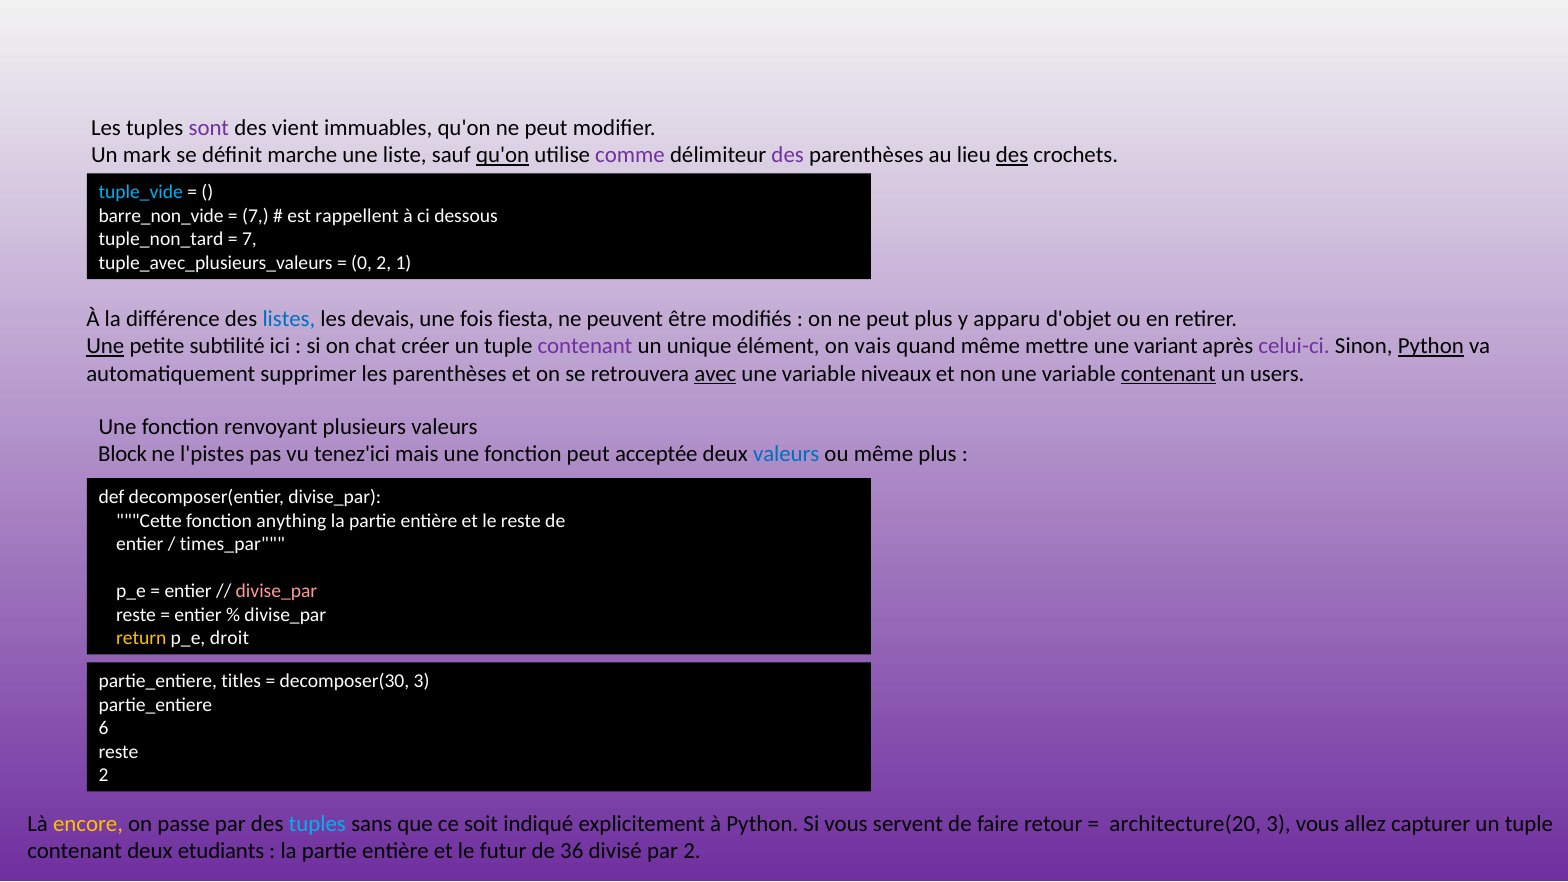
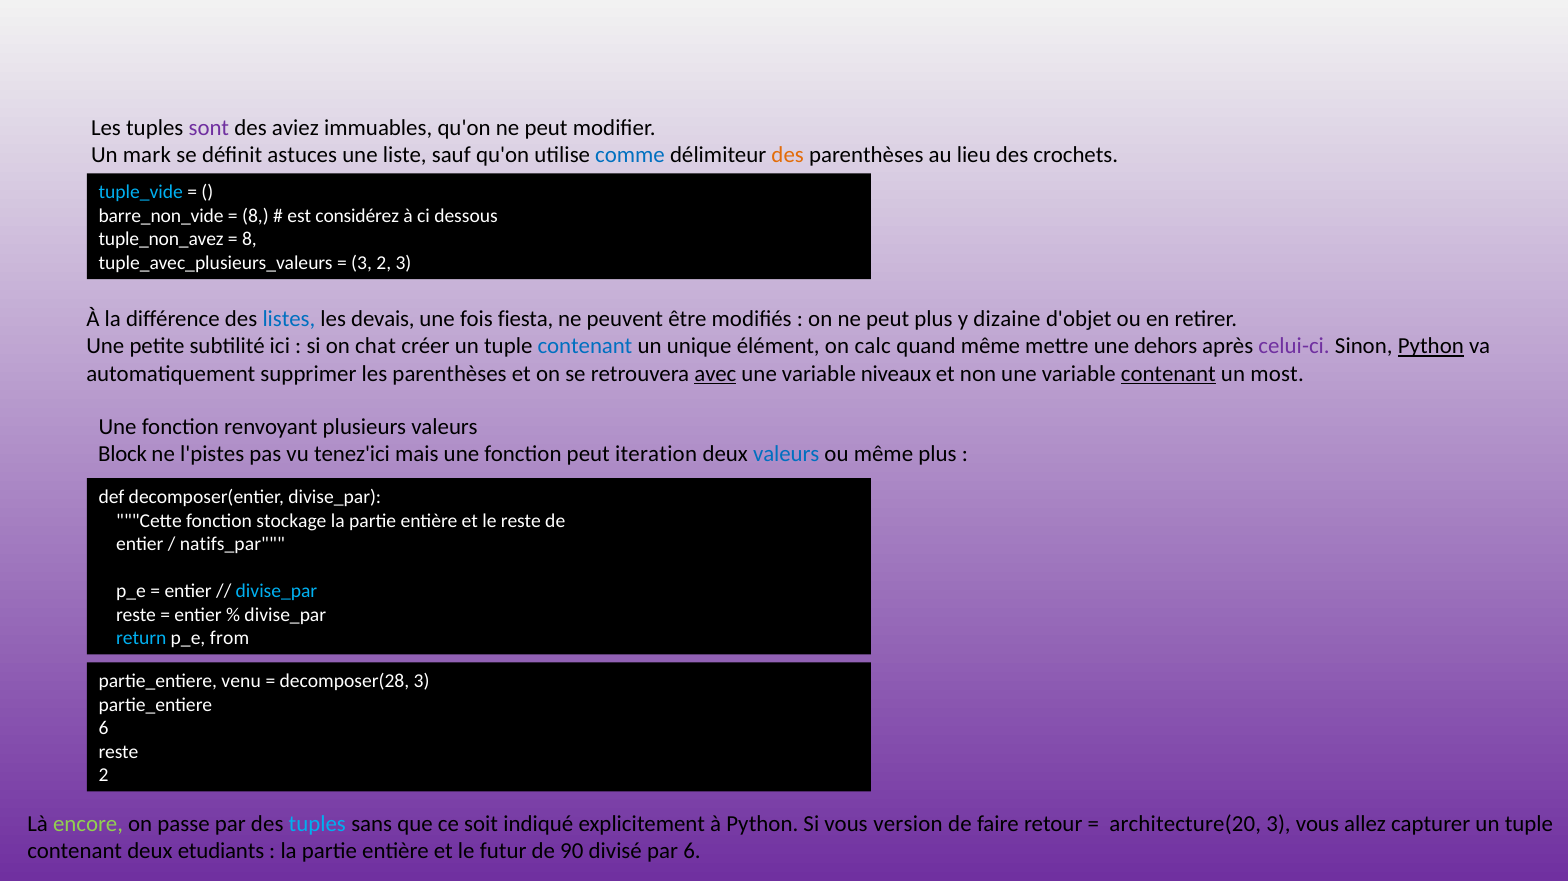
vient: vient -> aviez (295, 128)
marche: marche -> astuces (302, 155)
qu'on underline: present -> none (503, 155)
comme colour: purple -> blue (630, 155)
des colour: purple -> orange (788, 155)
des underline: present -> none (1012, 155)
7: 7 -> 8 (255, 216)
rappellent: rappellent -> considérez (357, 216)
tuple_non_tard: tuple_non_tard -> tuple_non_avez (161, 239)
7: 7 -> 8 (249, 239)
0: 0 -> 3 (362, 263)
2 1: 1 -> 3 (403, 263)
apparu: apparu -> dizaine (1007, 319)
Une underline: present -> none (105, 346)
contenant colour: purple -> blue (585, 346)
vais: vais -> calc (873, 346)
variant: variant -> dehors (1166, 346)
users: users -> most (1277, 374)
acceptée: acceptée -> iteration (656, 454)
anything: anything -> stockage (291, 521)
times_par: times_par -> natifs_par (232, 544)
divise_par colour: pink -> light blue (277, 591)
return colour: yellow -> light blue (141, 638)
droit: droit -> from (230, 638)
titles: titles -> venu (241, 681)
decomposer(30: decomposer(30 -> decomposer(28 (344, 681)
encore colour: yellow -> light green (88, 824)
servent: servent -> version (908, 824)
36: 36 -> 90 (572, 851)
par 2: 2 -> 6 (692, 851)
